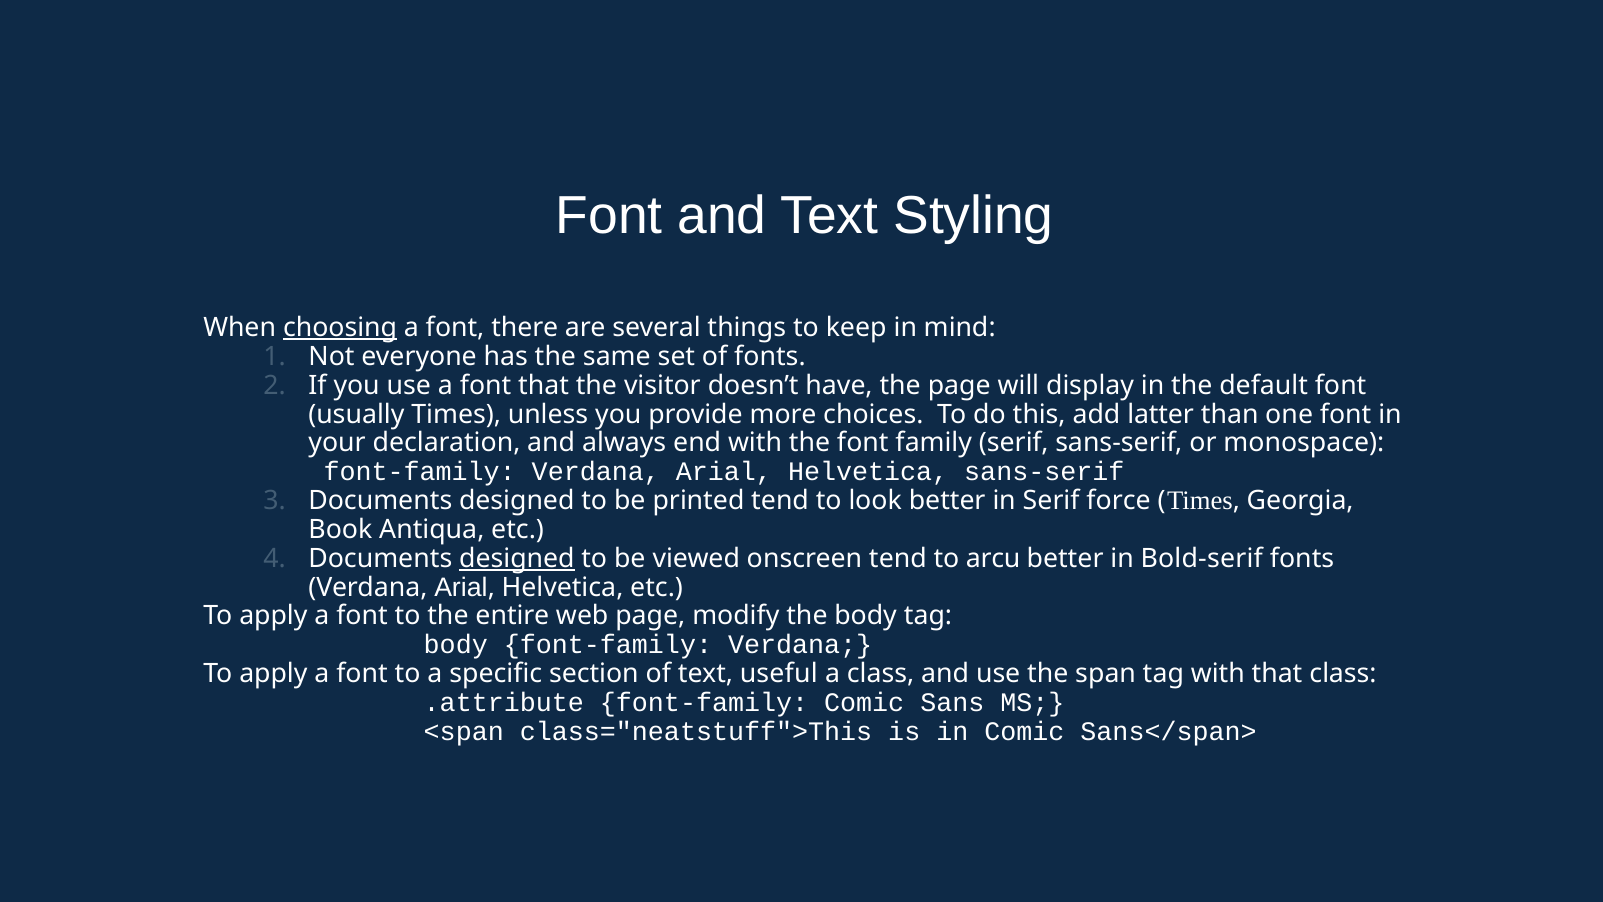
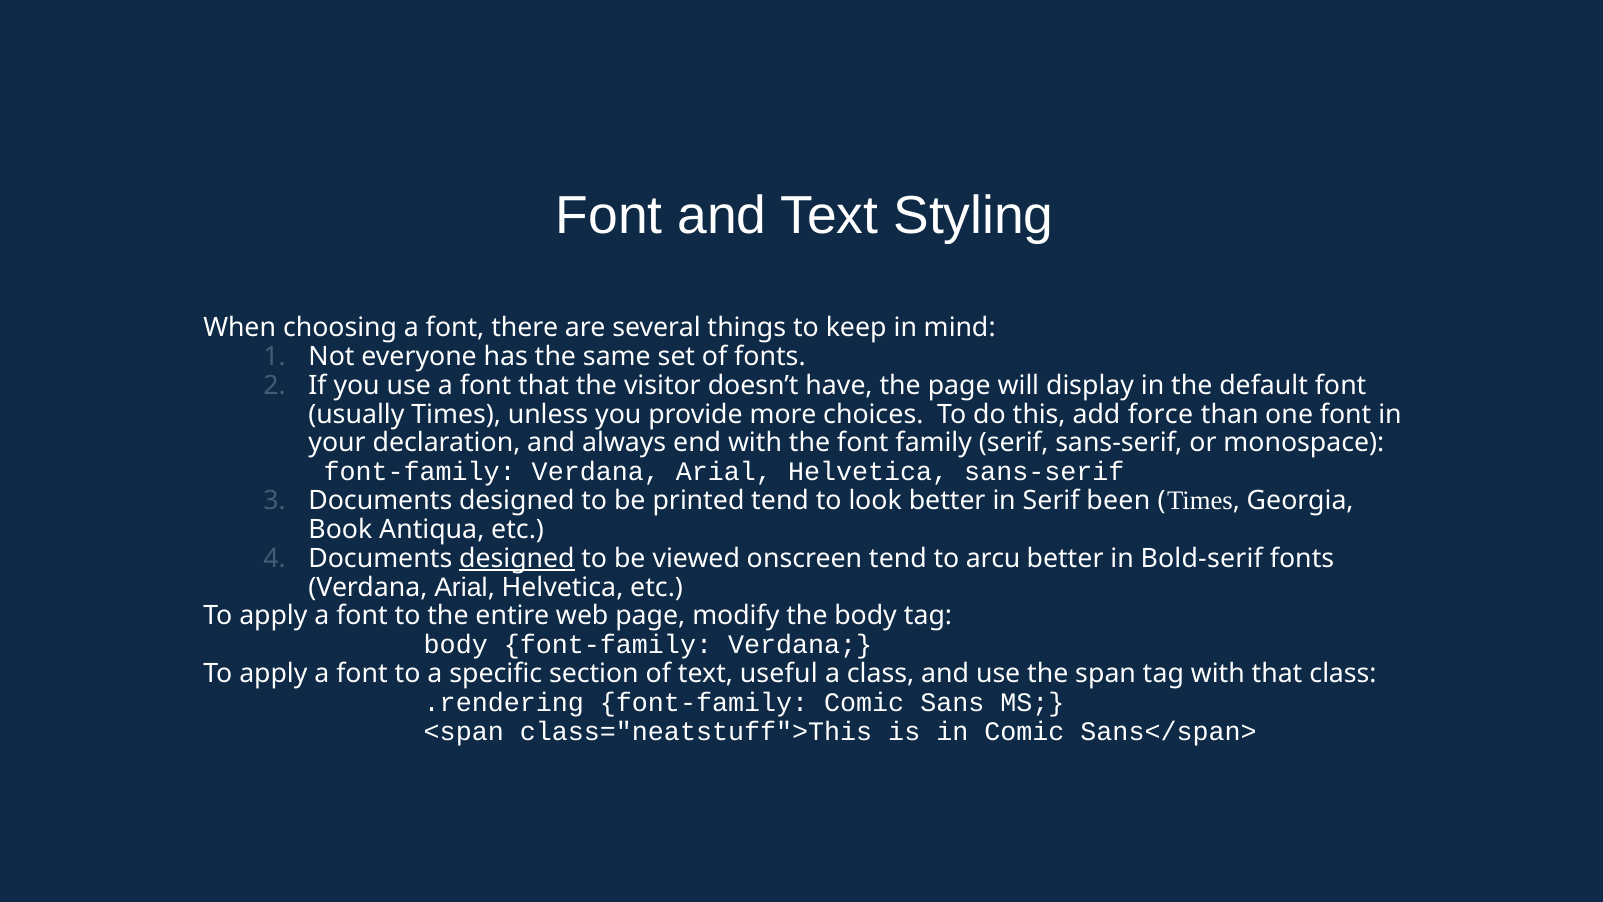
choosing underline: present -> none (340, 328)
latter: latter -> force (1160, 414)
force: force -> been (1118, 501)
.attribute: .attribute -> .rendering (504, 703)
